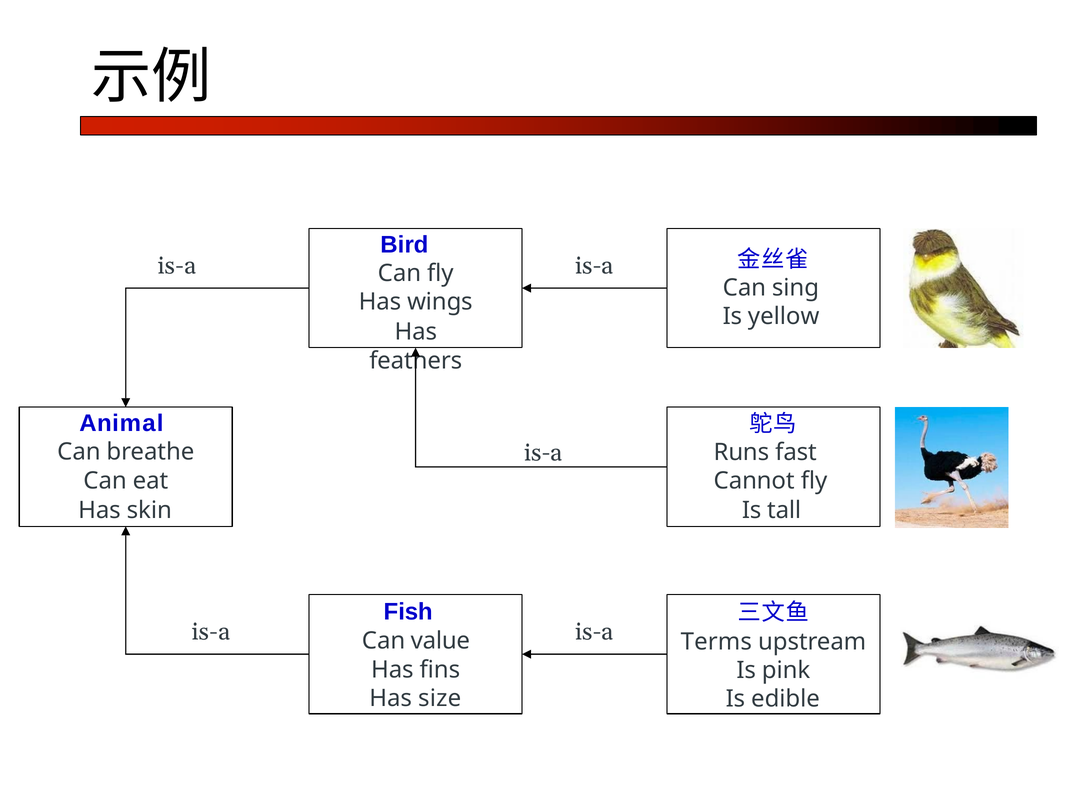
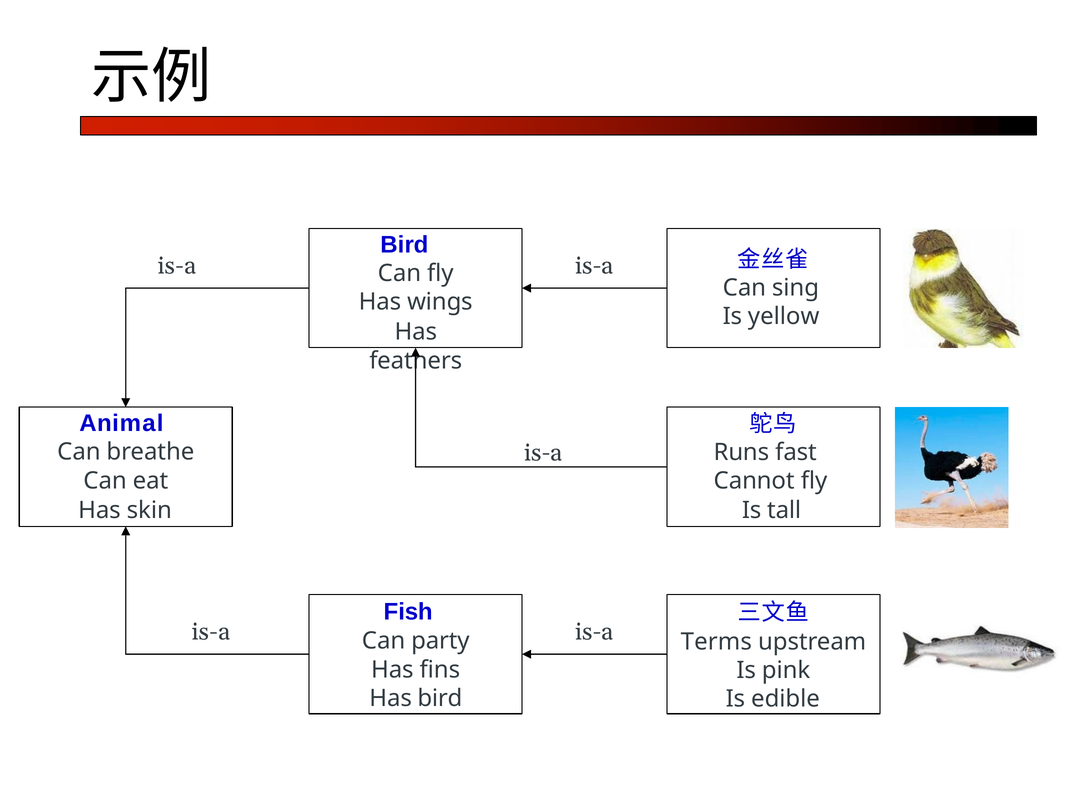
value: value -> party (440, 641)
Has size: size -> bird (440, 699)
